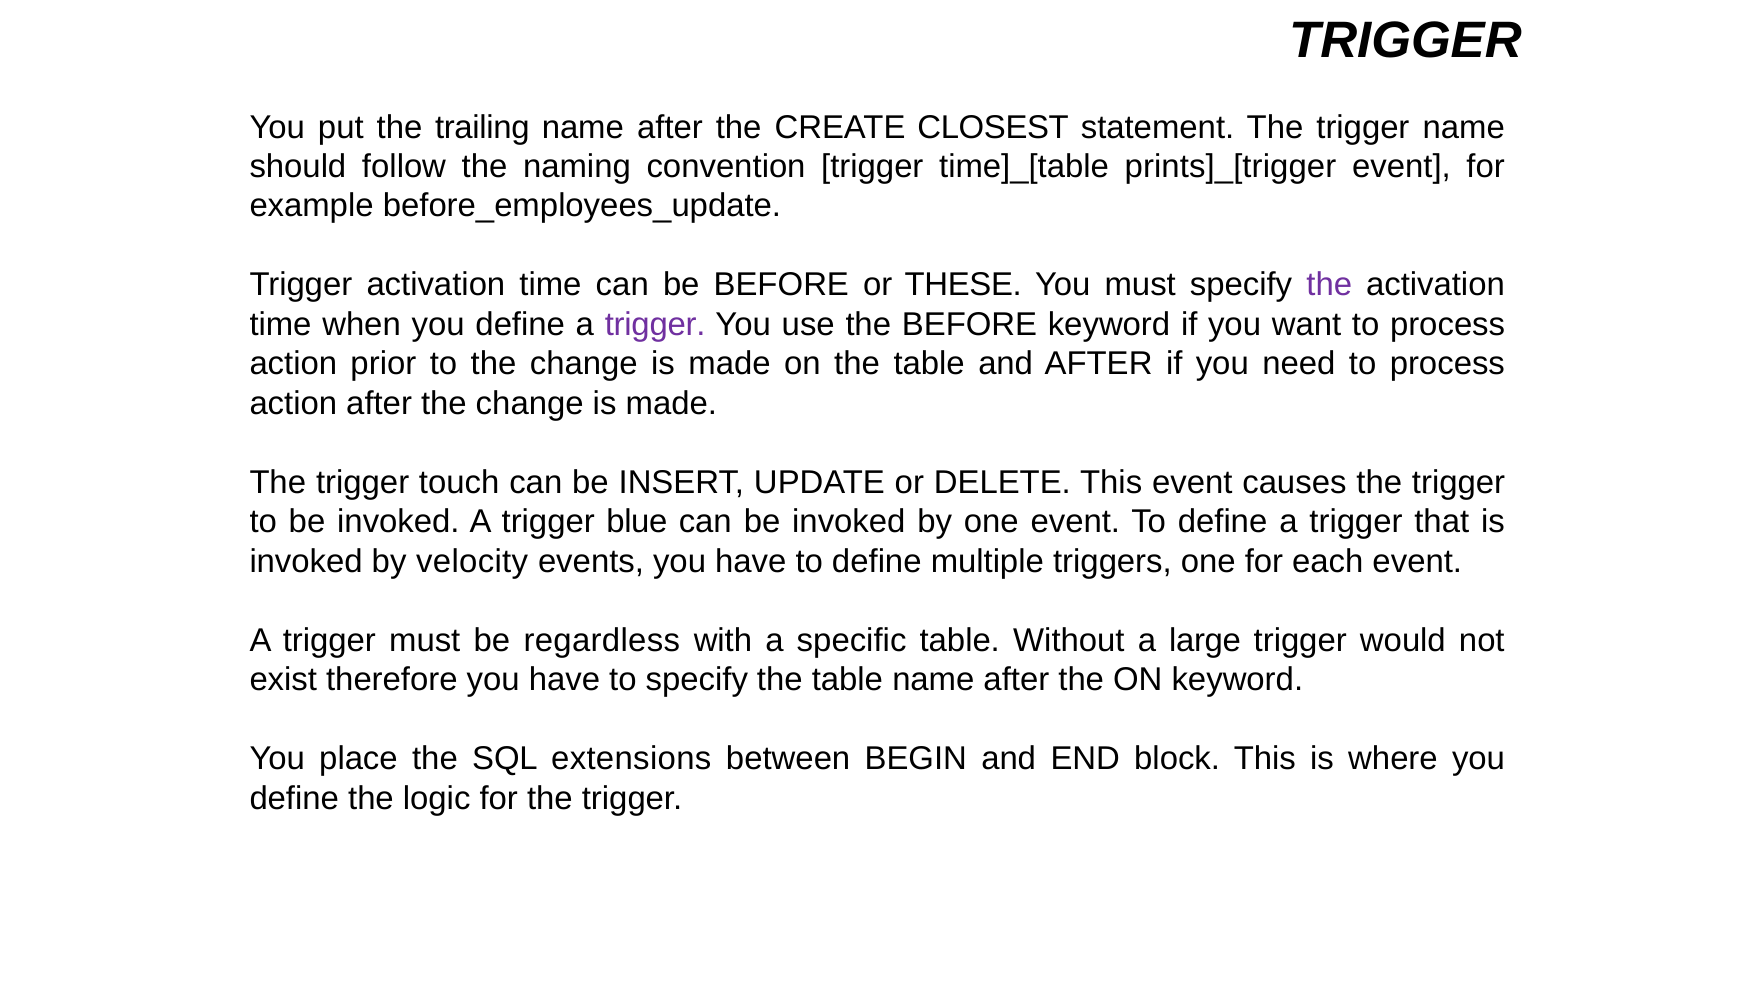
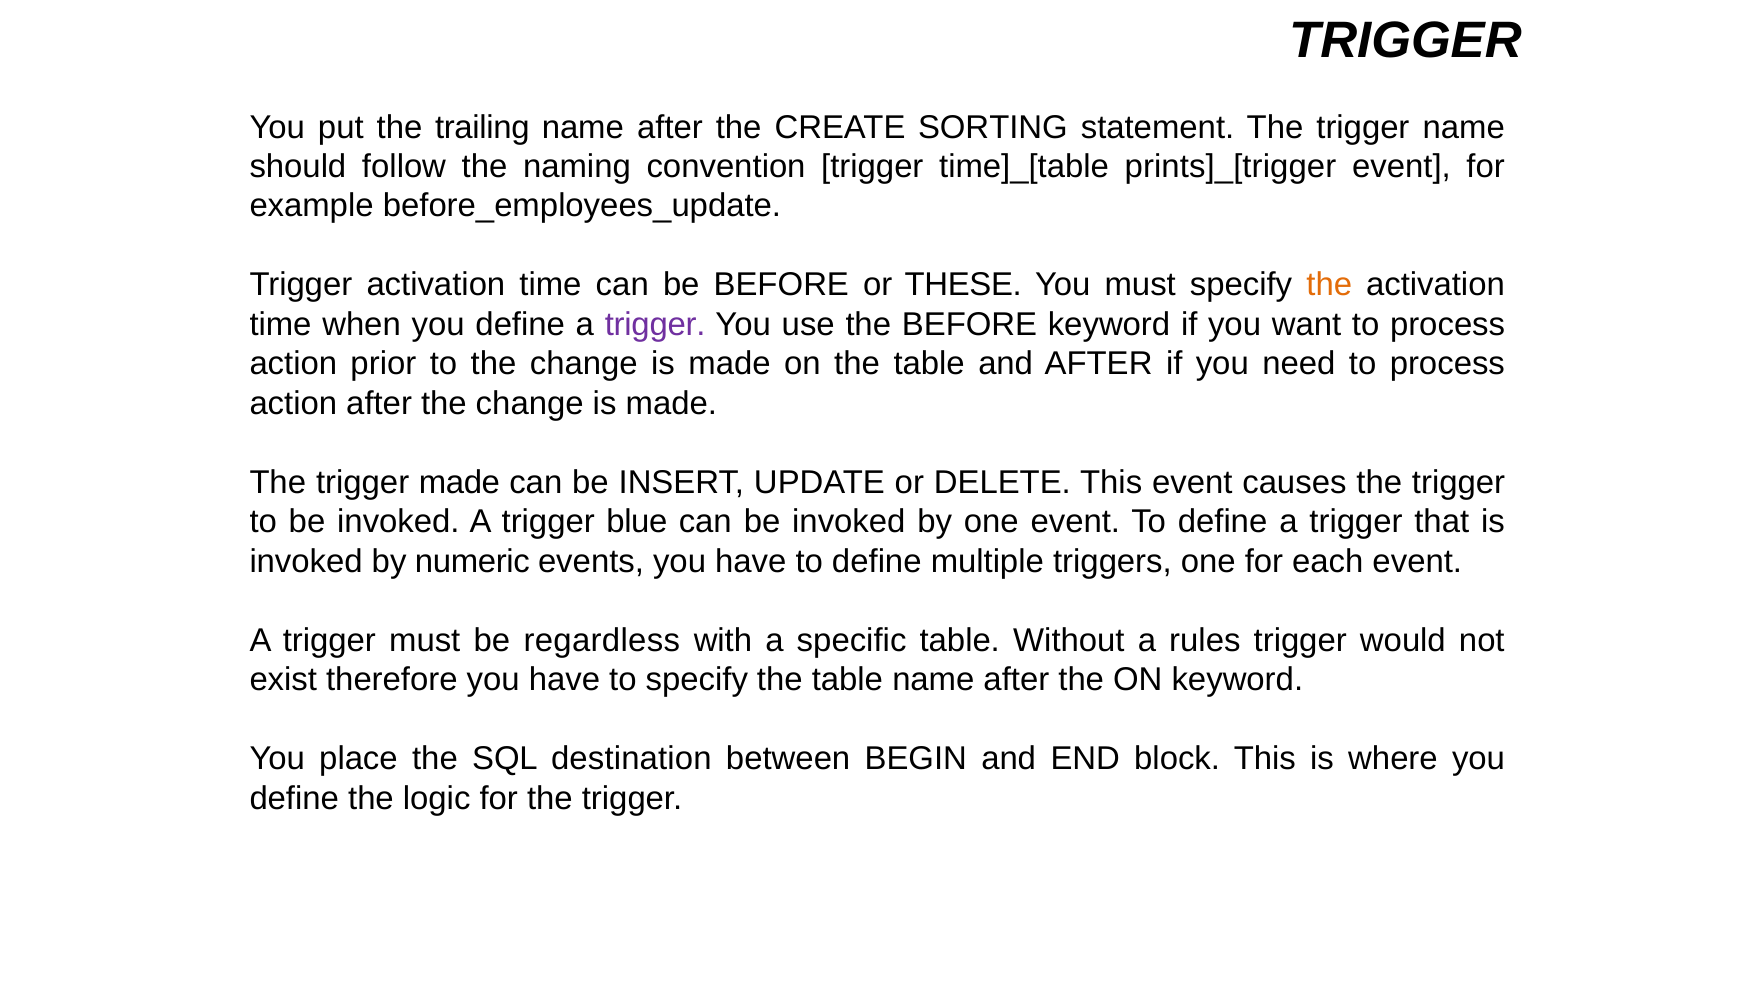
CLOSEST: CLOSEST -> SORTING (993, 127)
the colour: purple -> orange (1329, 285)
trigger touch: touch -> made (459, 482)
velocity: velocity -> numeric (472, 561)
large: large -> rules (1205, 640)
extensions: extensions -> destination (631, 759)
